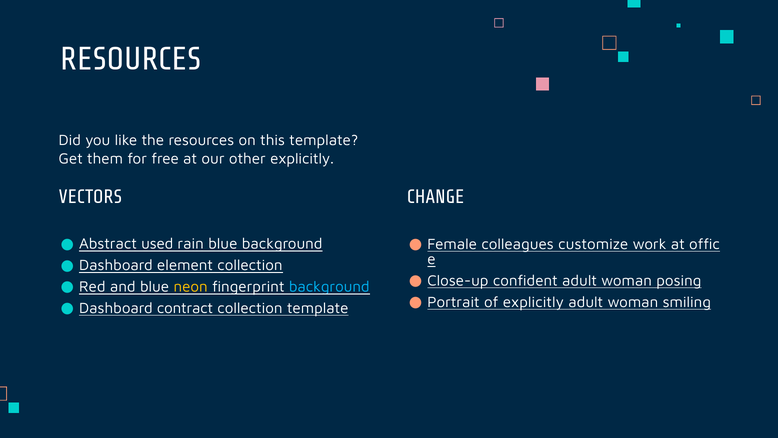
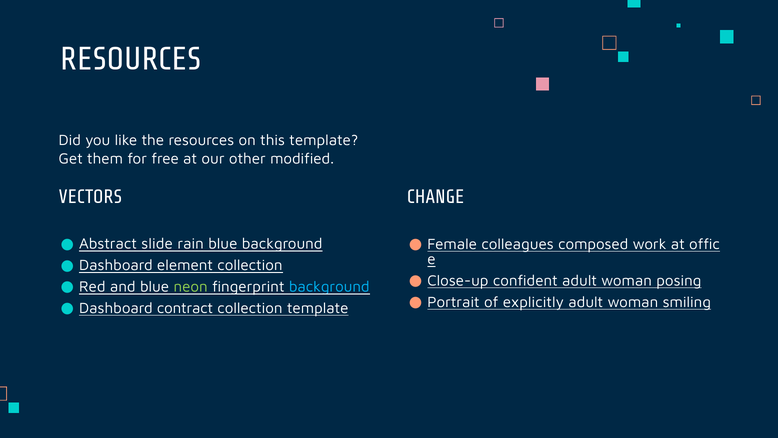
other explicitly: explicitly -> modified (302, 158)
used: used -> slide (157, 244)
customize: customize -> composed (593, 244)
neon colour: yellow -> light green (191, 287)
